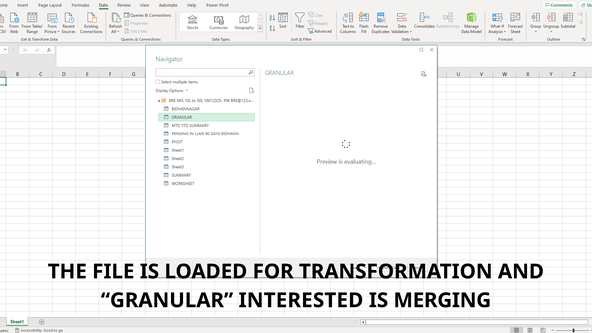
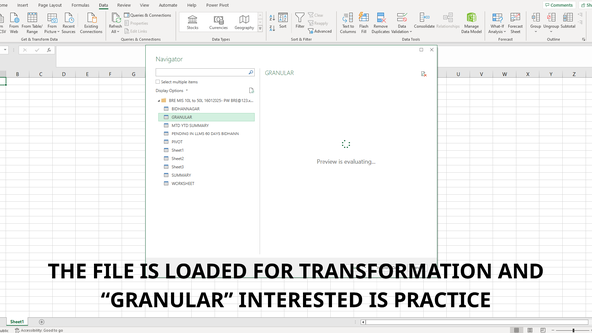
MERGING: MERGING -> PRACTICE (442, 300)
